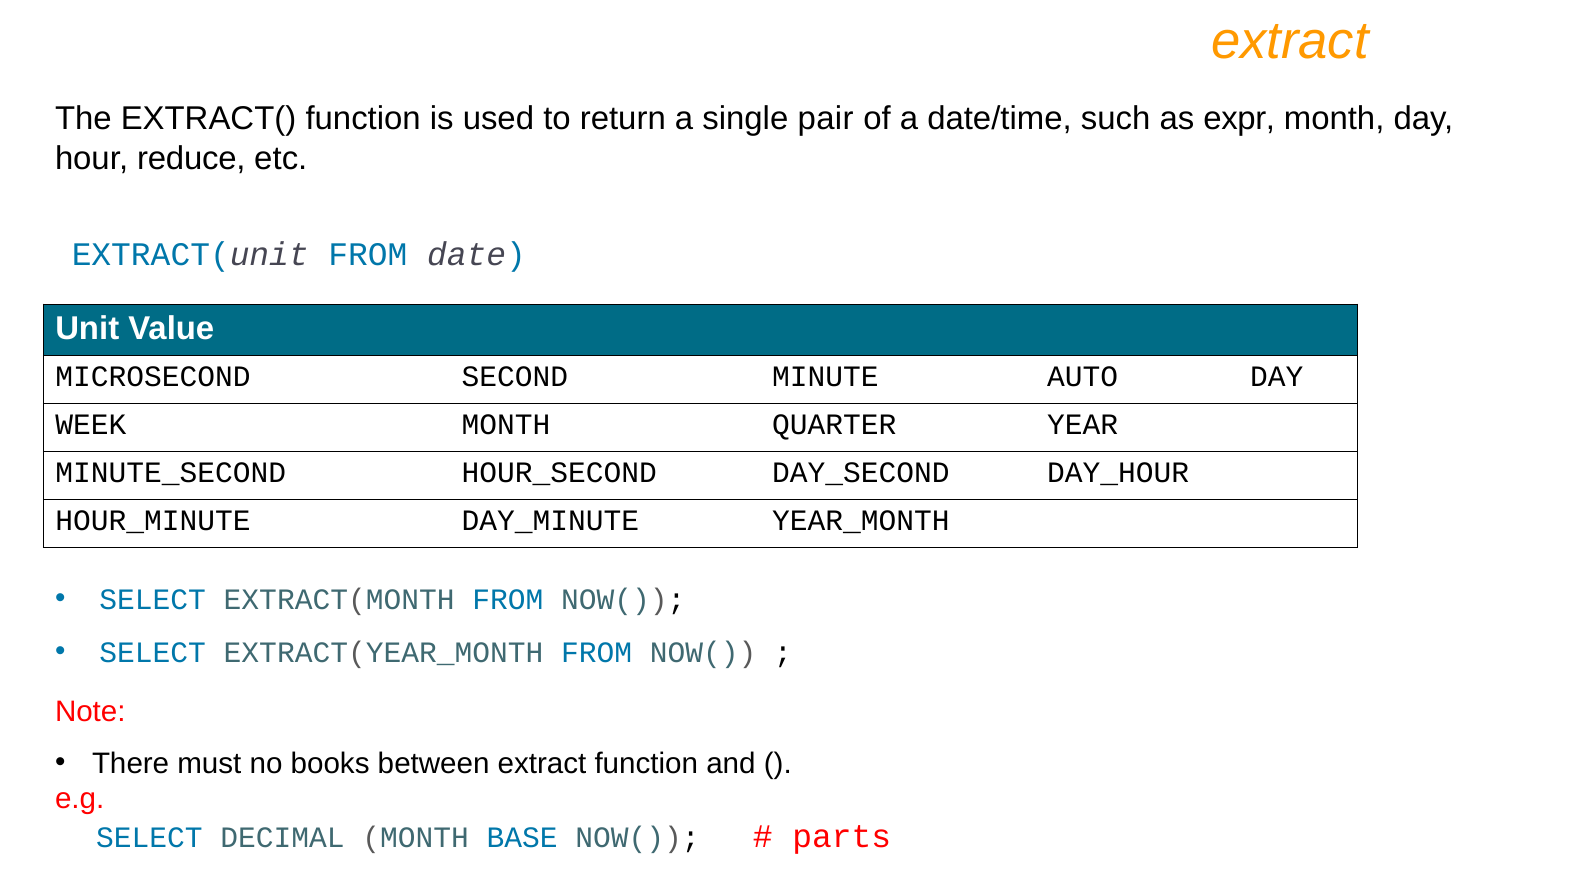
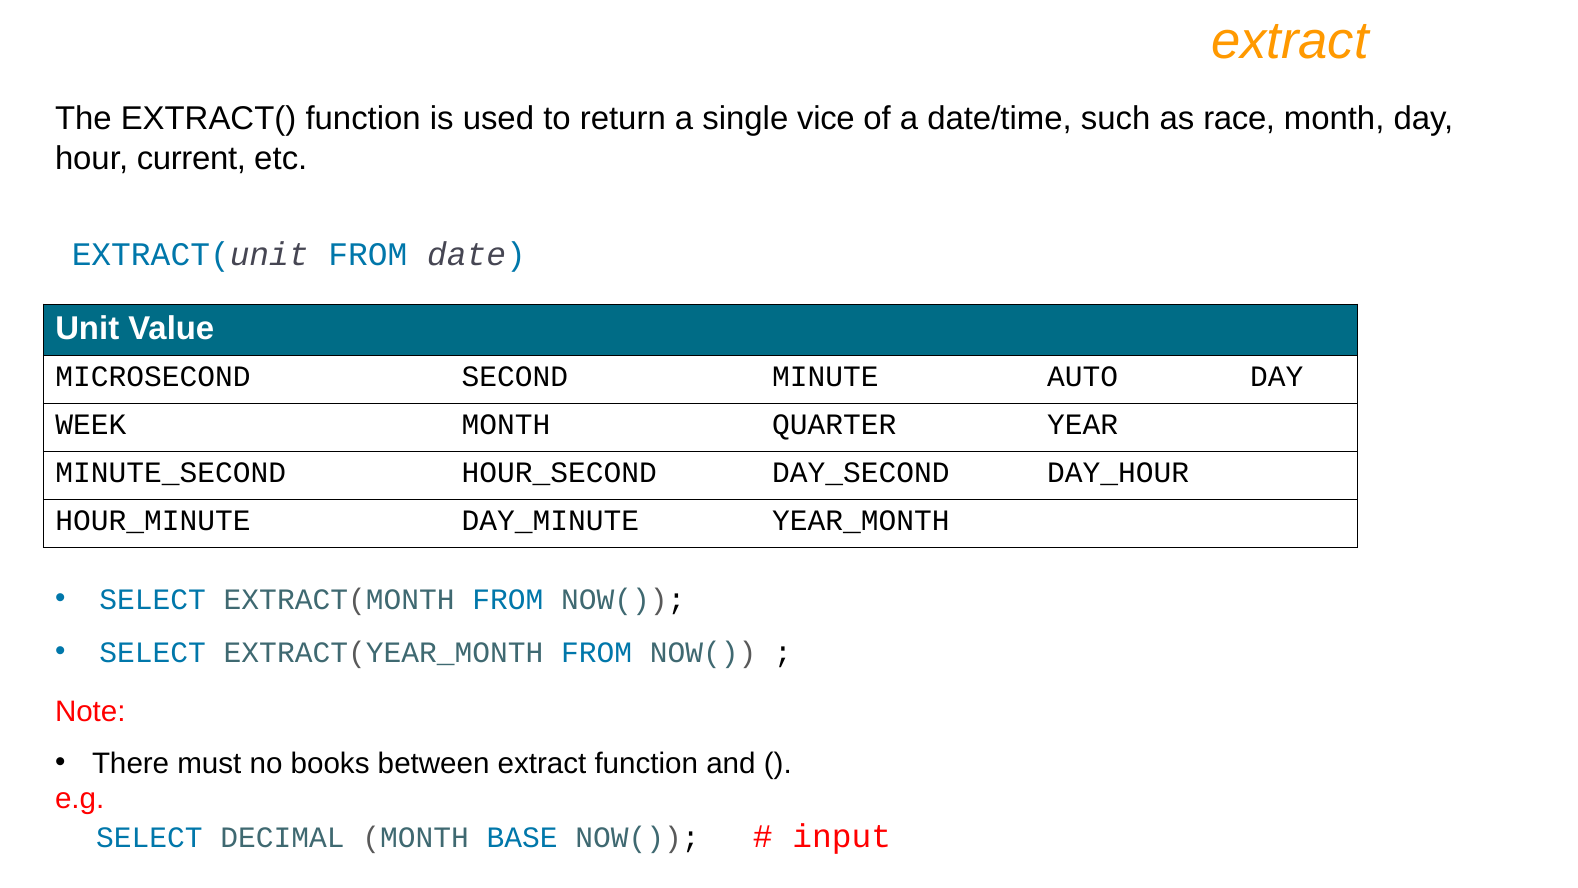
pair: pair -> vice (826, 119)
expr: expr -> race (1239, 119)
reduce: reduce -> current (191, 158)
parts: parts -> input (842, 836)
